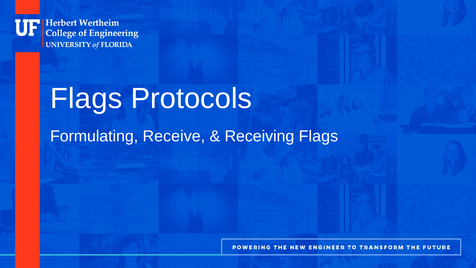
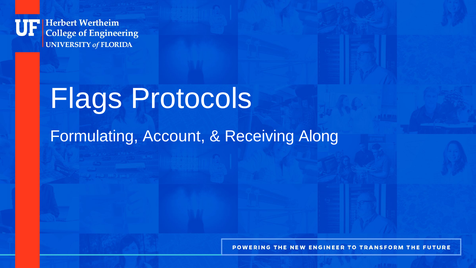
Receive: Receive -> Account (174, 136)
Receiving Flags: Flags -> Along (319, 136)
